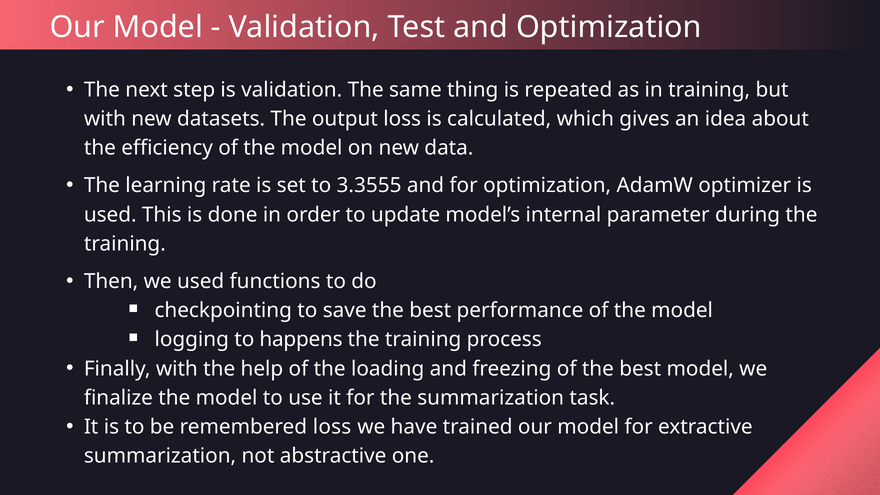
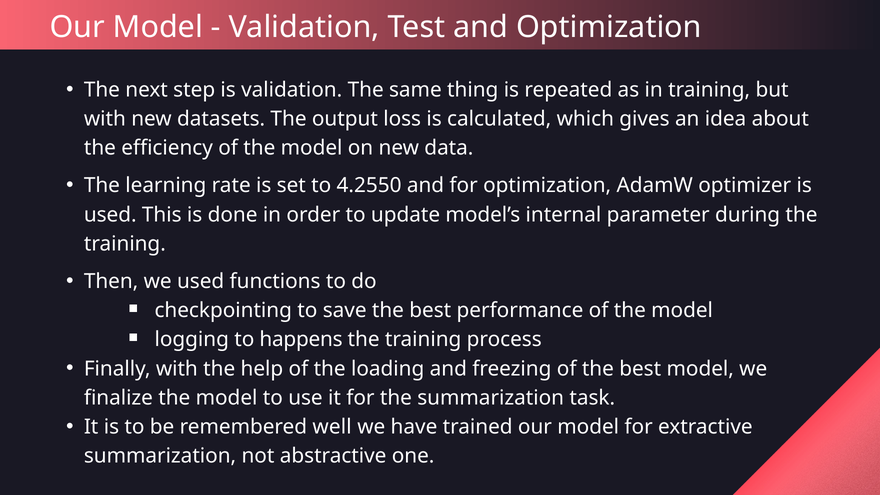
3.3555: 3.3555 -> 4.2550 (369, 186)
remembered loss: loss -> well (332, 427)
